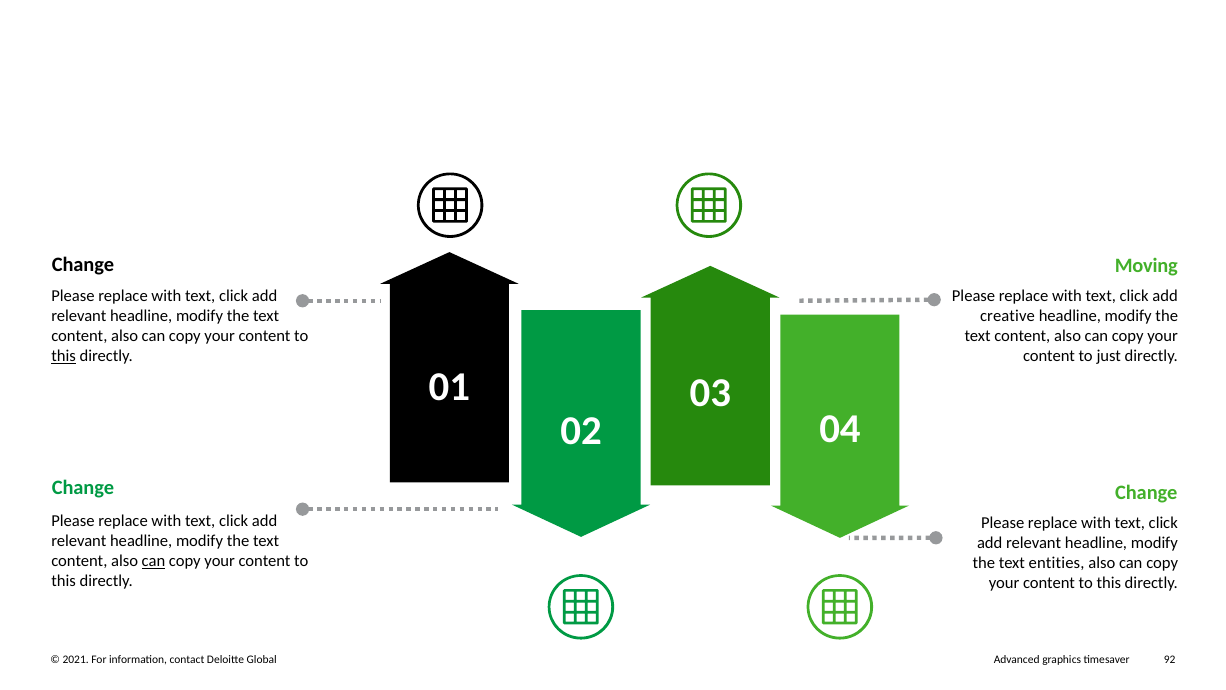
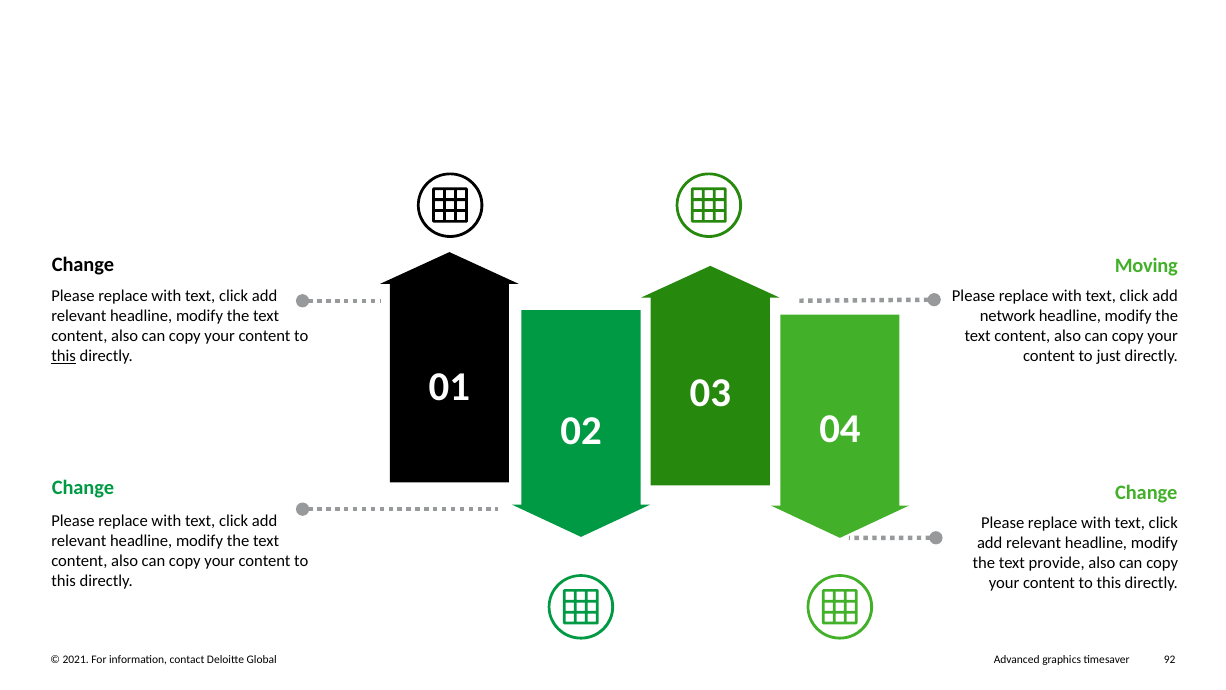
creative: creative -> network (1008, 316)
can underline: present -> none (154, 561)
entities: entities -> provide (1057, 563)
